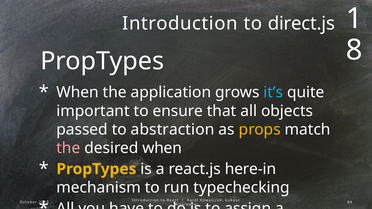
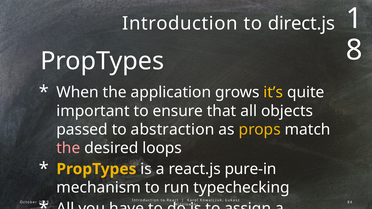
it’s colour: light blue -> yellow (273, 92)
desired when: when -> loops (162, 148)
here-in: here-in -> pure-in (251, 169)
